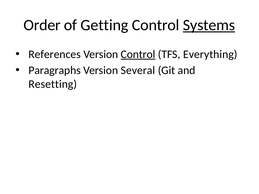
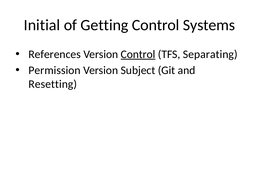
Order: Order -> Initial (42, 25)
Systems underline: present -> none (209, 25)
Everything: Everything -> Separating (210, 54)
Paragraphs: Paragraphs -> Permission (55, 70)
Several: Several -> Subject (138, 70)
